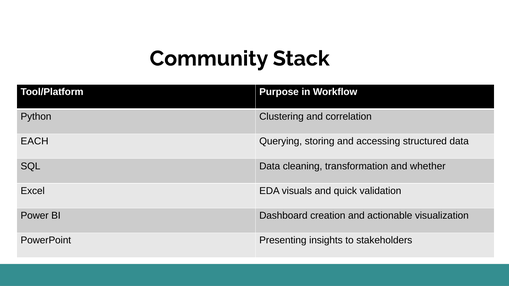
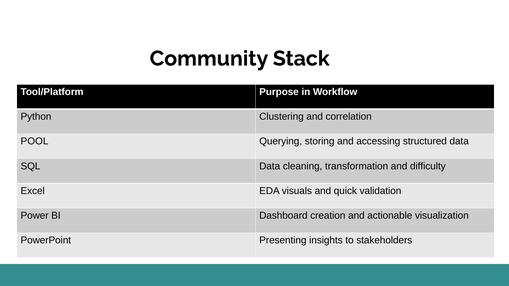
EACH: EACH -> POOL (35, 142)
whether: whether -> difficulty (428, 166)
